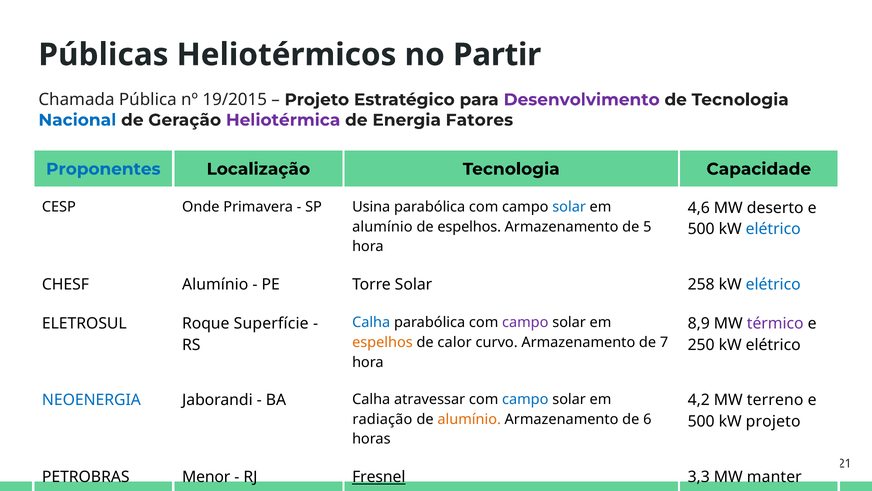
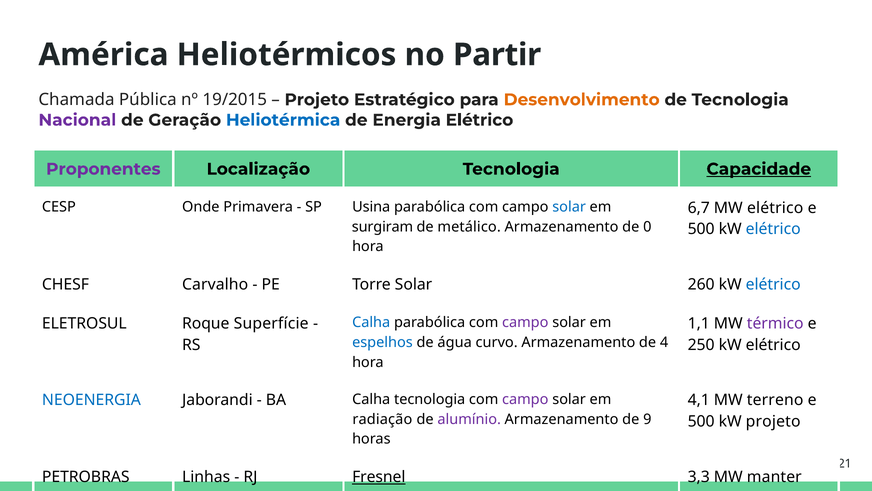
Públicas: Públicas -> América (103, 55)
Desenvolvimento colour: purple -> orange (582, 100)
Nacional colour: blue -> purple (77, 120)
Heliotérmica colour: purple -> blue (283, 120)
Energia Fatores: Fatores -> Elétrico (480, 120)
Proponentes colour: blue -> purple (103, 169)
Capacidade underline: none -> present (759, 169)
4,6: 4,6 -> 6,7 (699, 208)
MW deserto: deserto -> elétrico (775, 208)
alumínio: alumínio -> surgiram (383, 227)
de espelhos: espelhos -> metálico (469, 227)
5: 5 -> 0 (647, 227)
CHESF Alumínio: Alumínio -> Carvalho (215, 284)
258: 258 -> 260 (701, 284)
8,9: 8,9 -> 1,1 (699, 323)
espelhos colour: orange -> blue (382, 342)
calor: calor -> água (455, 342)
7: 7 -> 4 (664, 342)
Calha atravessar: atravessar -> tecnologia (430, 399)
campo colour: blue -> purple (525, 399)
4,2: 4,2 -> 4,1 (699, 400)
alumínio colour: orange -> purple (469, 419)
6: 6 -> 9 (647, 419)
Menor: Menor -> Linhas (206, 477)
